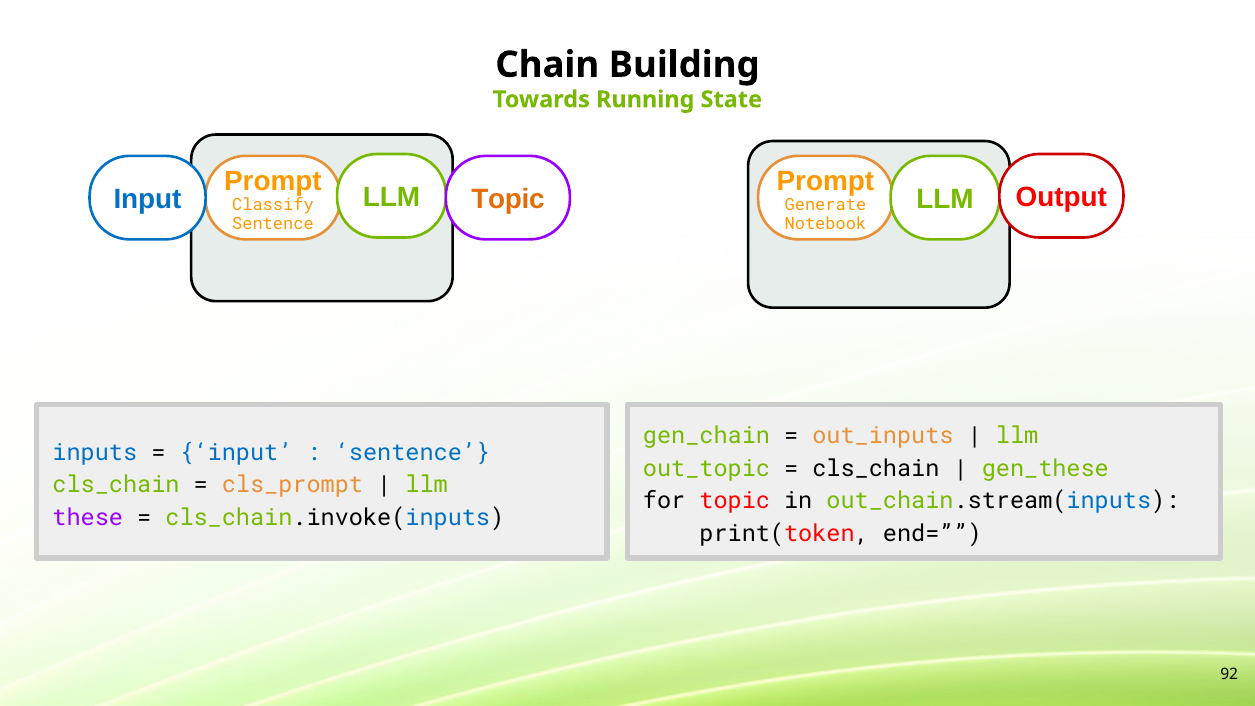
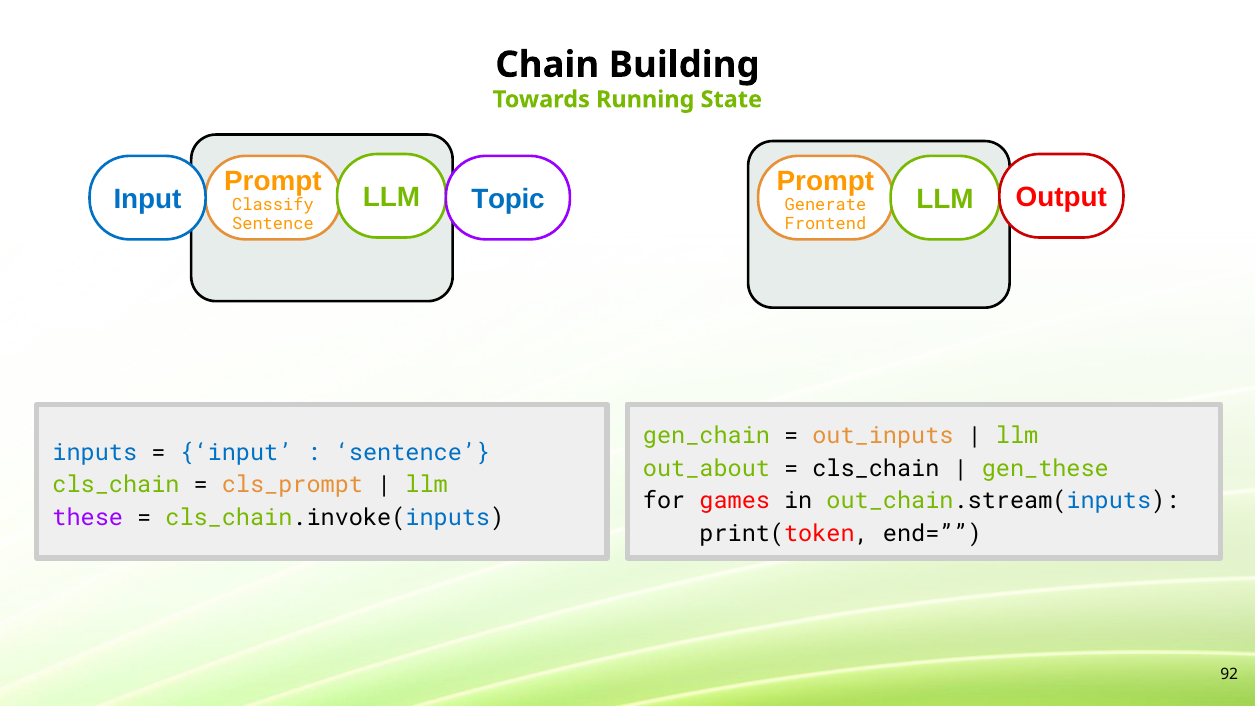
Topic colour: orange -> blue (508, 200)
Notebook: Notebook -> Frontend (825, 223)
out_topic: out_topic -> out_about (706, 469)
for topic: topic -> games (735, 501)
